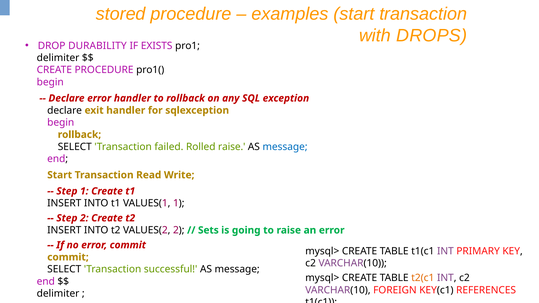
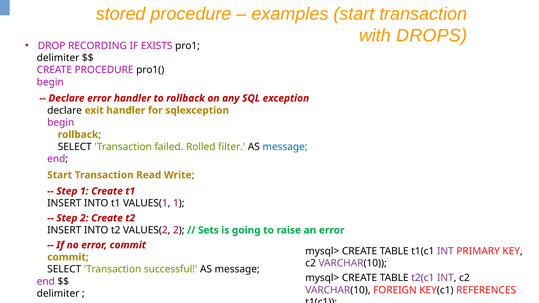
DURABILITY: DURABILITY -> RECORDING (97, 46)
Rolled raise: raise -> filter (232, 147)
t2(c1 colour: orange -> purple (423, 278)
